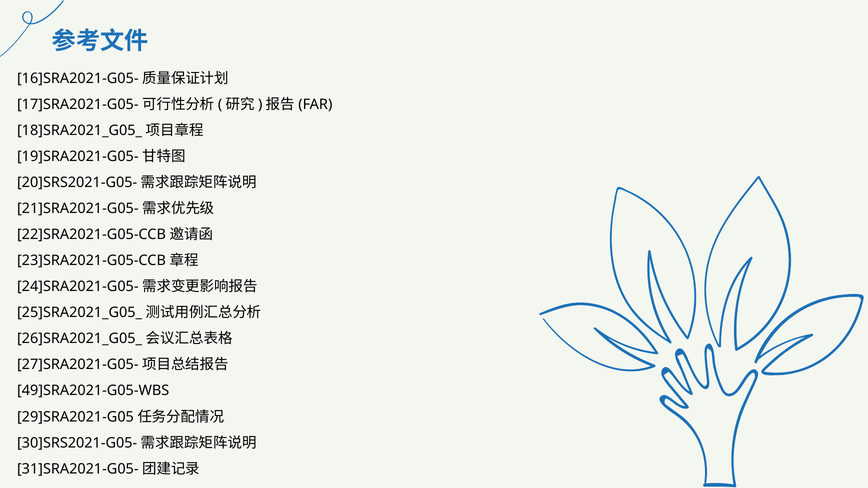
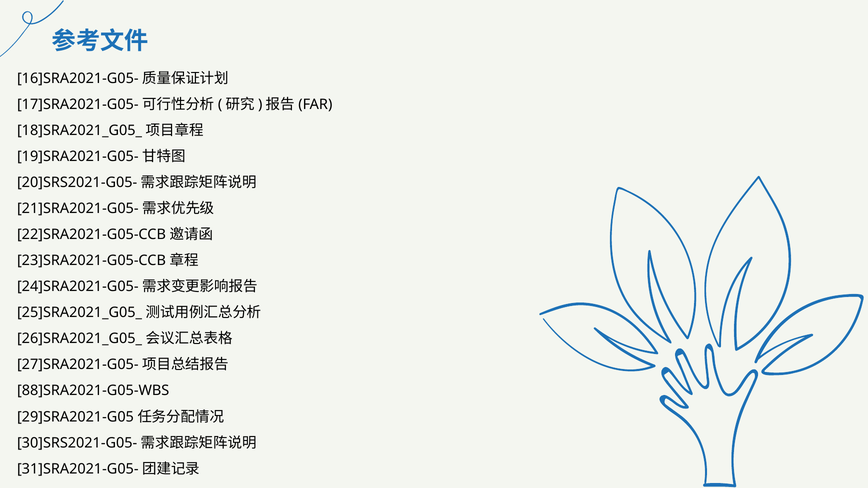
49]SRA2021-G05-WBS: 49]SRA2021-G05-WBS -> 88]SRA2021-G05-WBS (93, 391)
